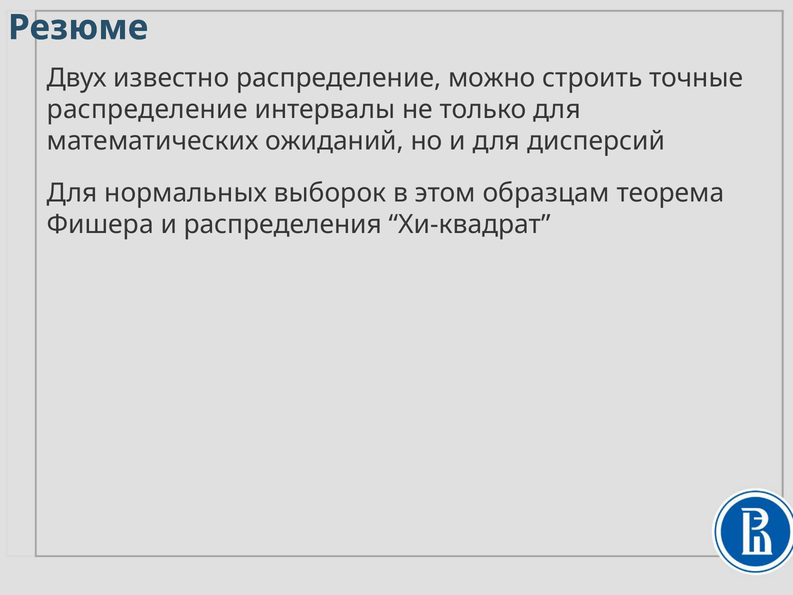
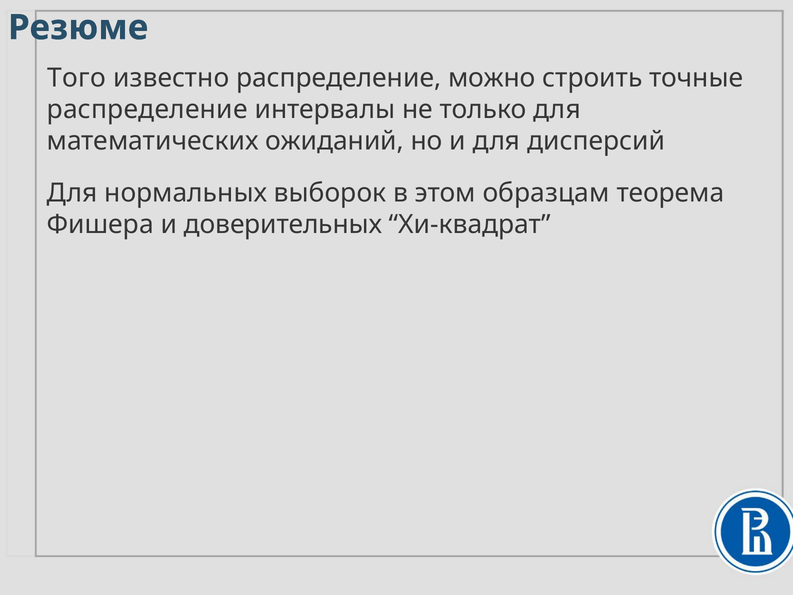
Двух: Двух -> Того (76, 78)
распределения: распределения -> доверительных (283, 224)
